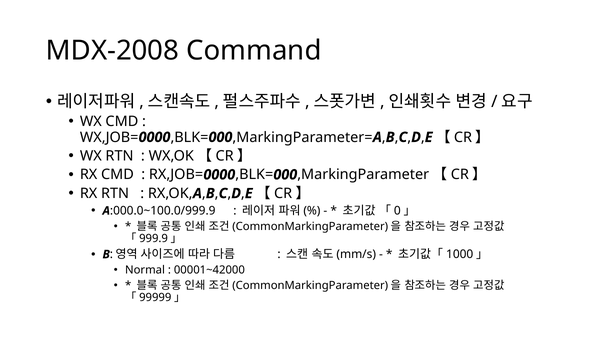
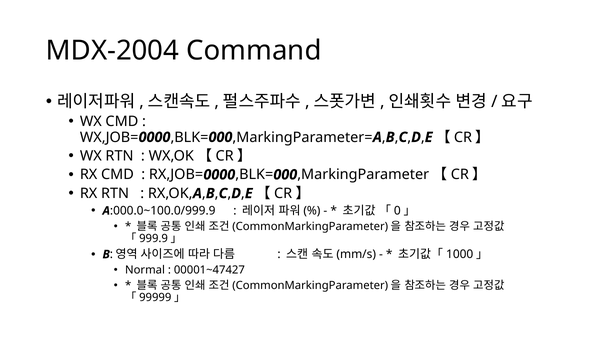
MDX-2008: MDX-2008 -> MDX-2004 (112, 51)
00001~42000: 00001~42000 -> 00001~47427 (209, 270)
